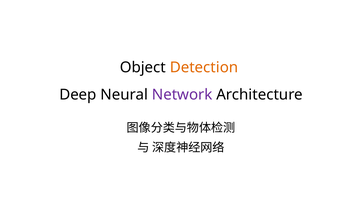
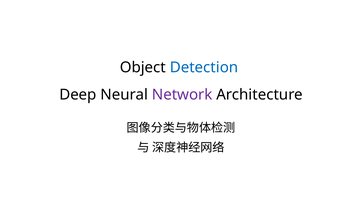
Detection colour: orange -> blue (204, 68)
